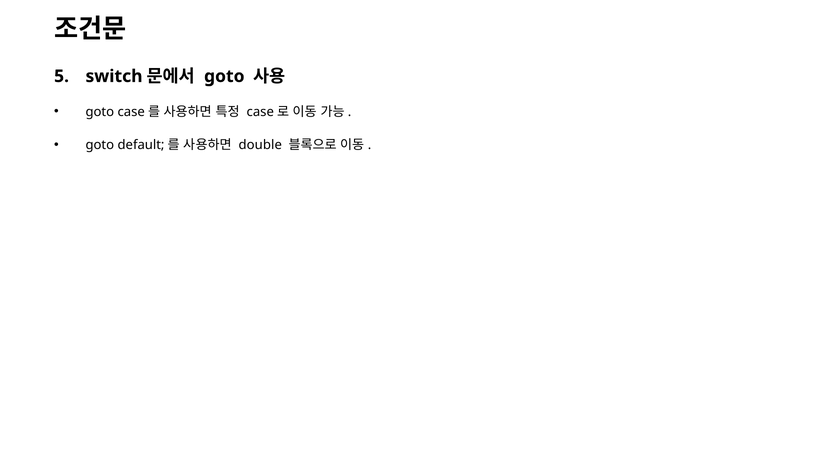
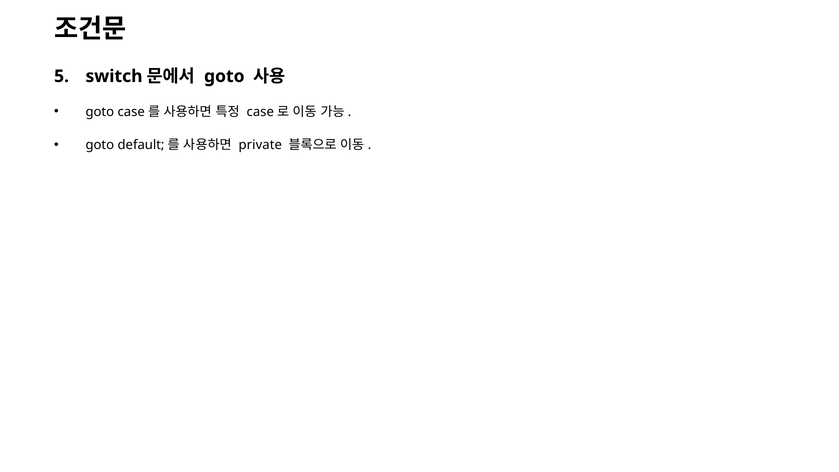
double: double -> private (260, 145)
